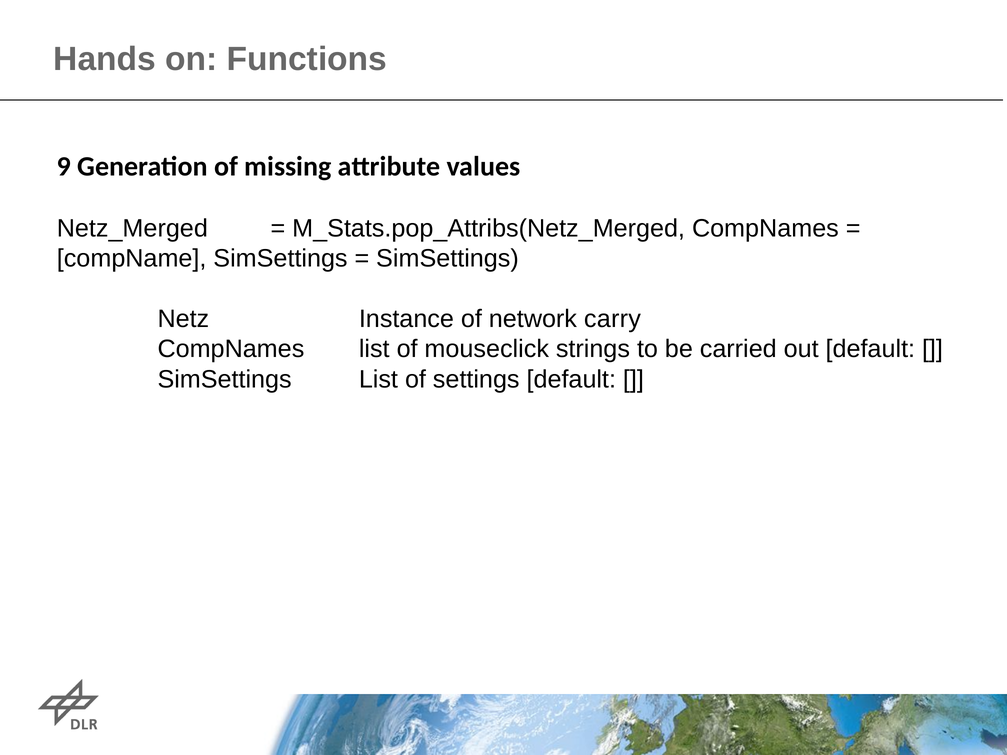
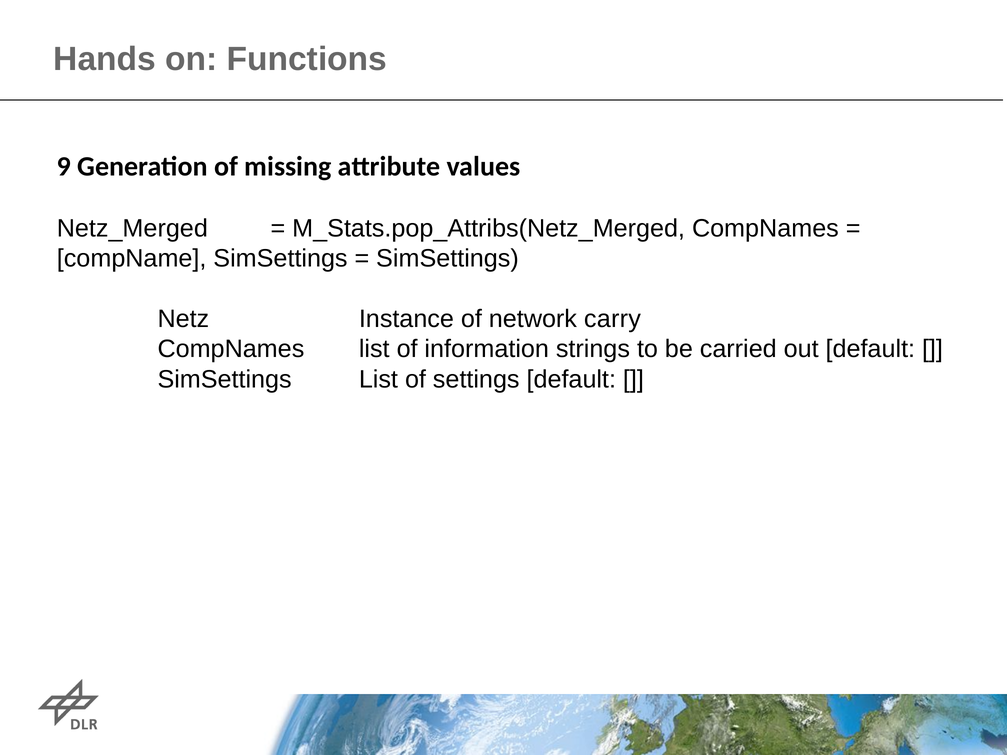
mouseclick: mouseclick -> information (487, 349)
